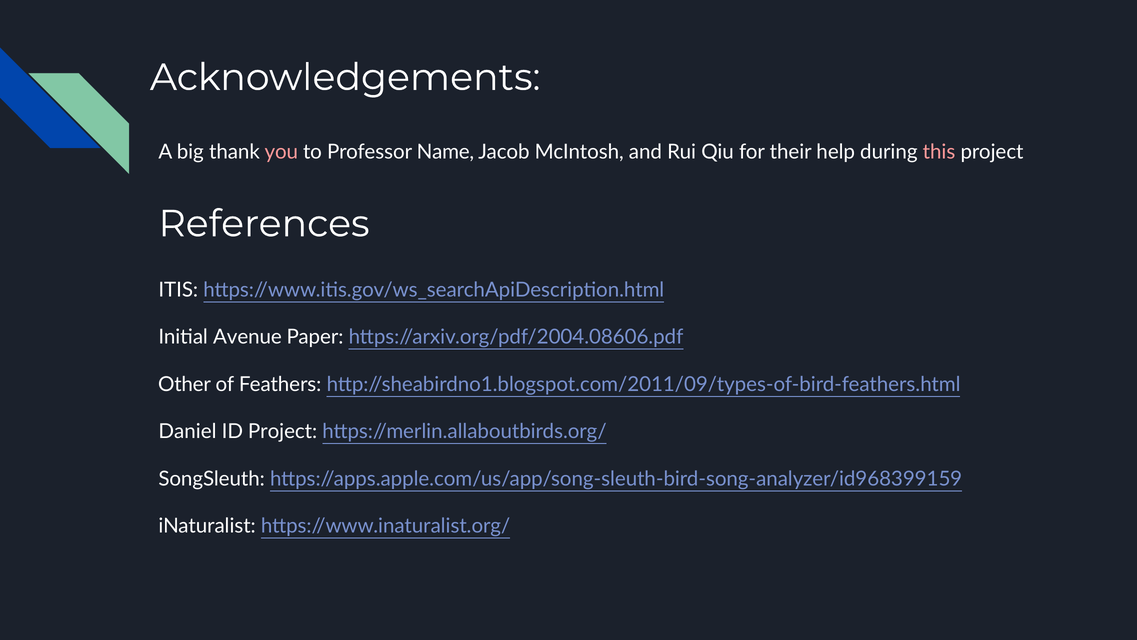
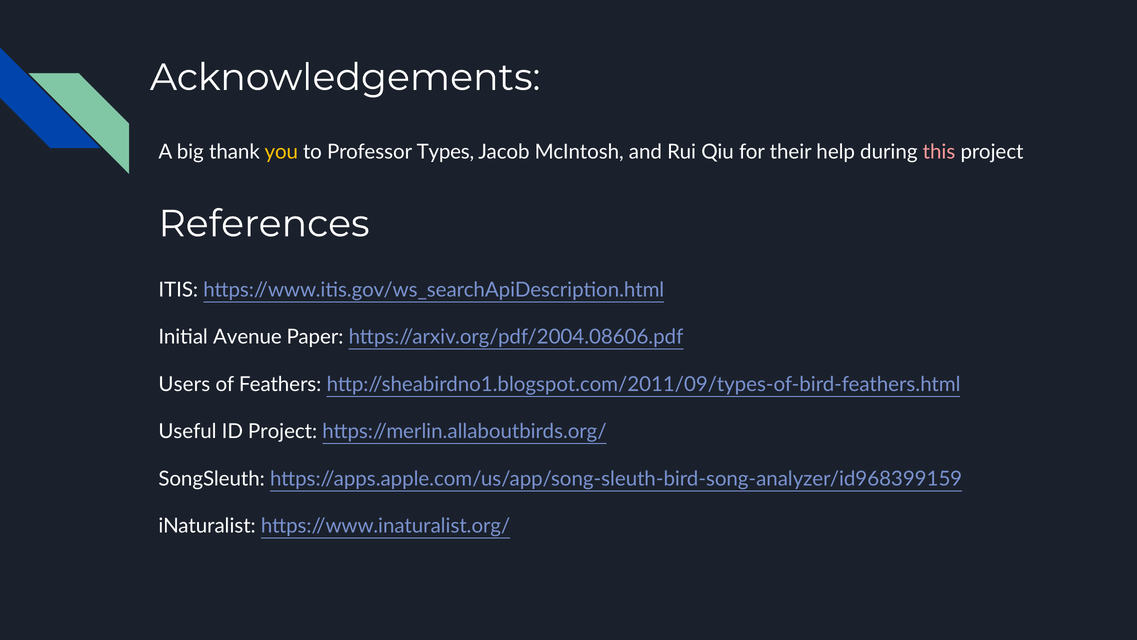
you colour: pink -> yellow (281, 152)
Name: Name -> Types (445, 152)
Other: Other -> Users (184, 384)
Daniel: Daniel -> Useful (187, 431)
